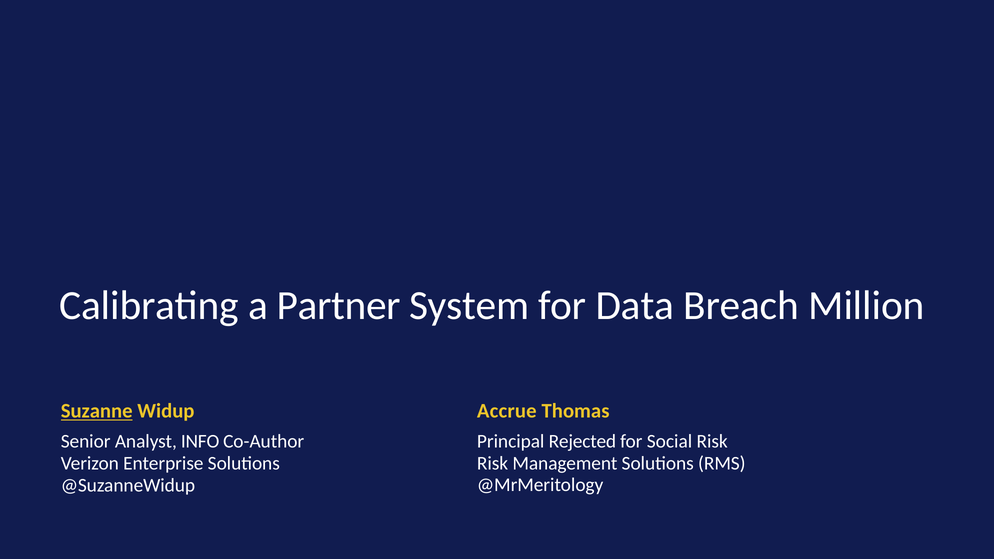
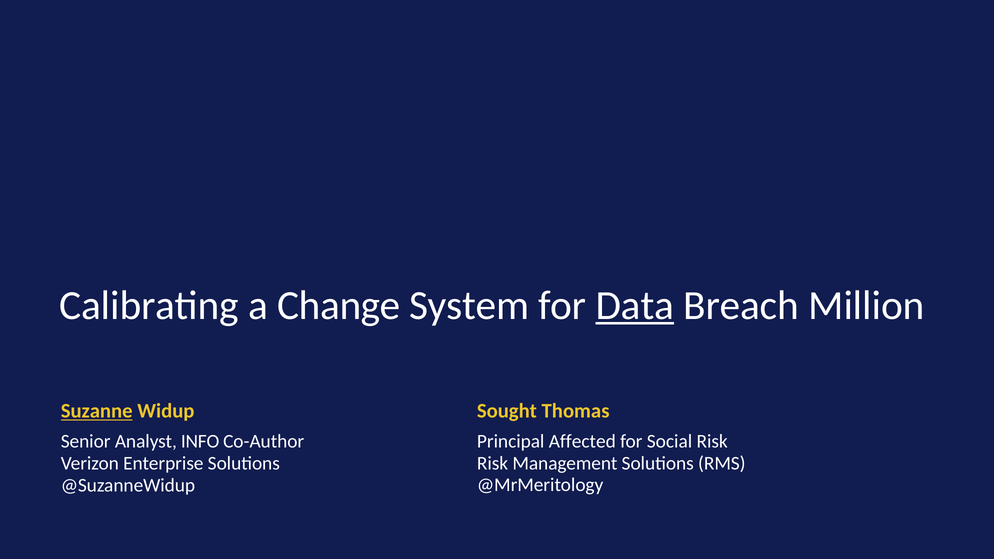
Partner: Partner -> Change (339, 306)
Data underline: none -> present (635, 306)
Accrue: Accrue -> Sought (507, 411)
Rejected: Rejected -> Affected (582, 441)
